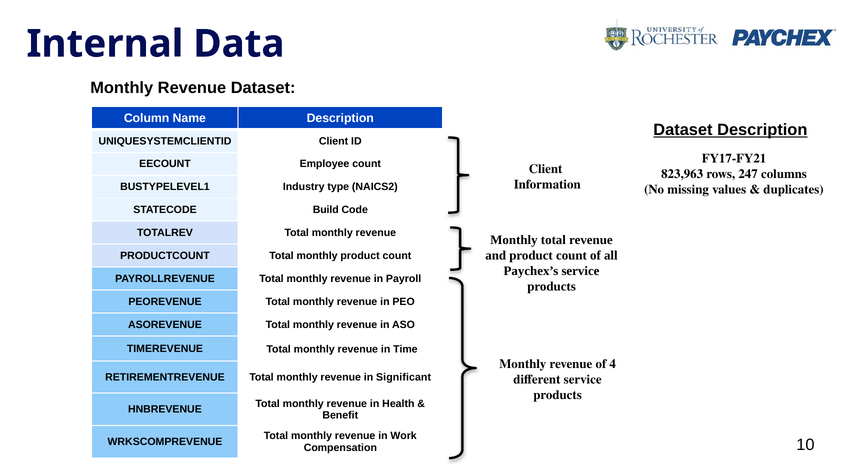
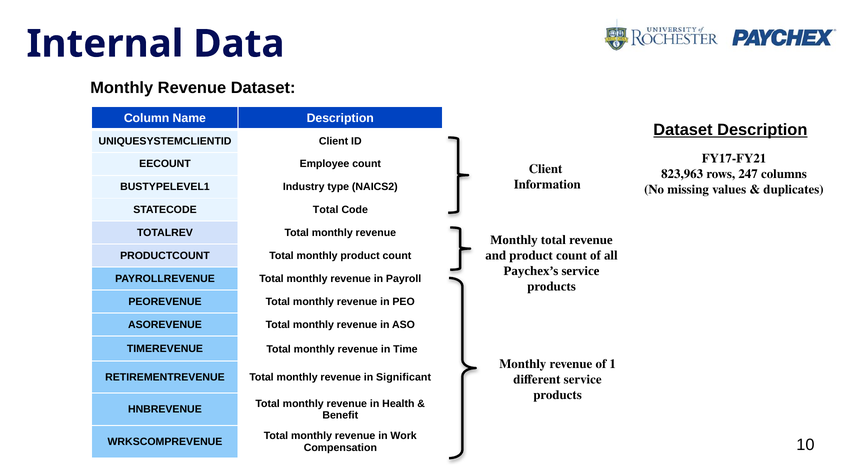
STATECODE Build: Build -> Total (326, 210)
4: 4 -> 1 (613, 364)
